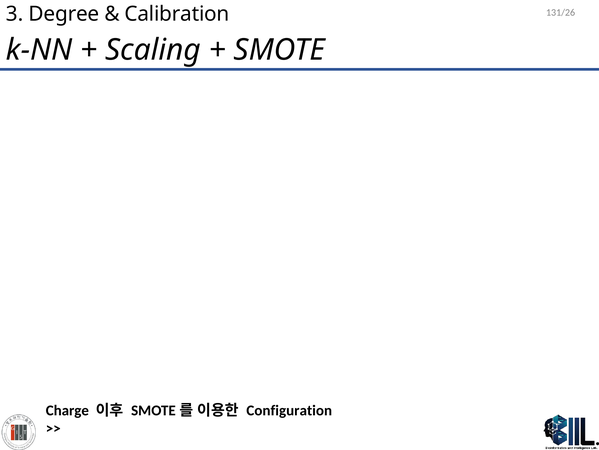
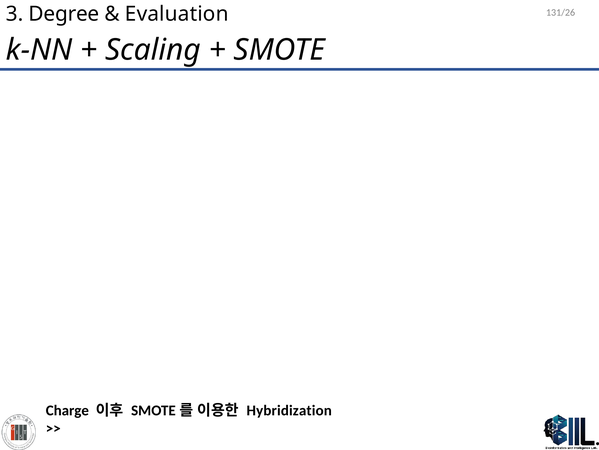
Calibration: Calibration -> Evaluation (177, 14)
Configuration: Configuration -> Hybridization (289, 410)
